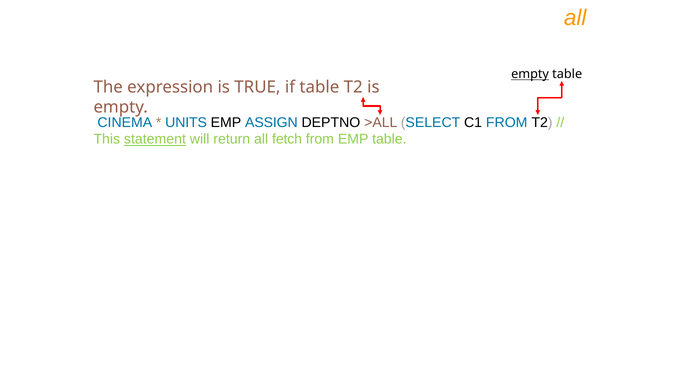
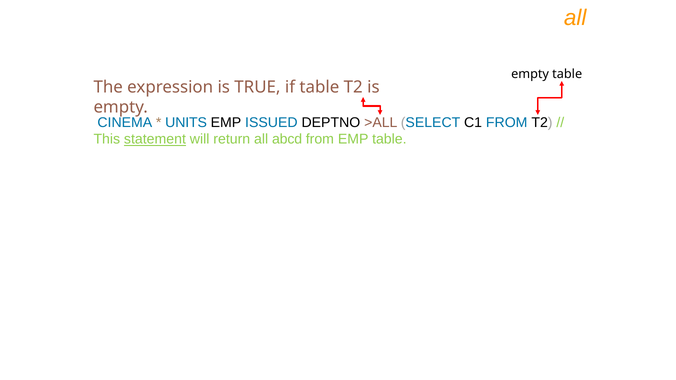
empty underline: present -> none (530, 74)
ASSIGN: ASSIGN -> ISSUED (271, 123)
fetch: fetch -> abcd (287, 139)
